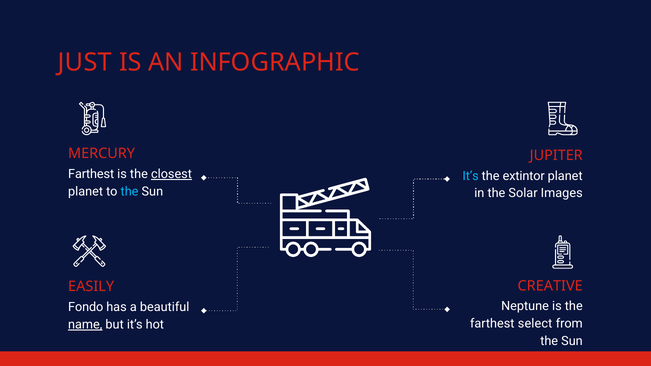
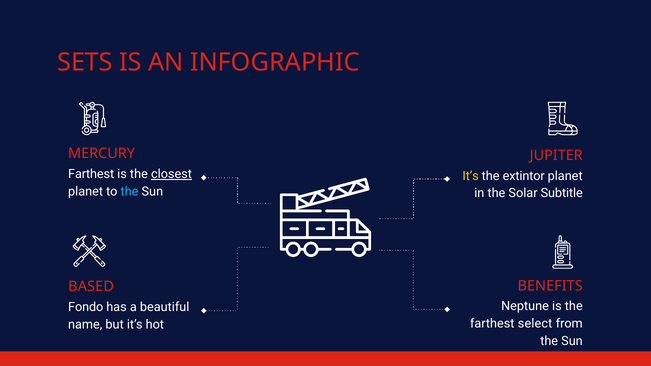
JUST: JUST -> SETS (85, 63)
It’s colour: light blue -> yellow (471, 176)
Images: Images -> Subtitle (562, 193)
CREATIVE: CREATIVE -> BENEFITS (550, 286)
EASILY: EASILY -> BASED (91, 287)
name underline: present -> none (85, 325)
